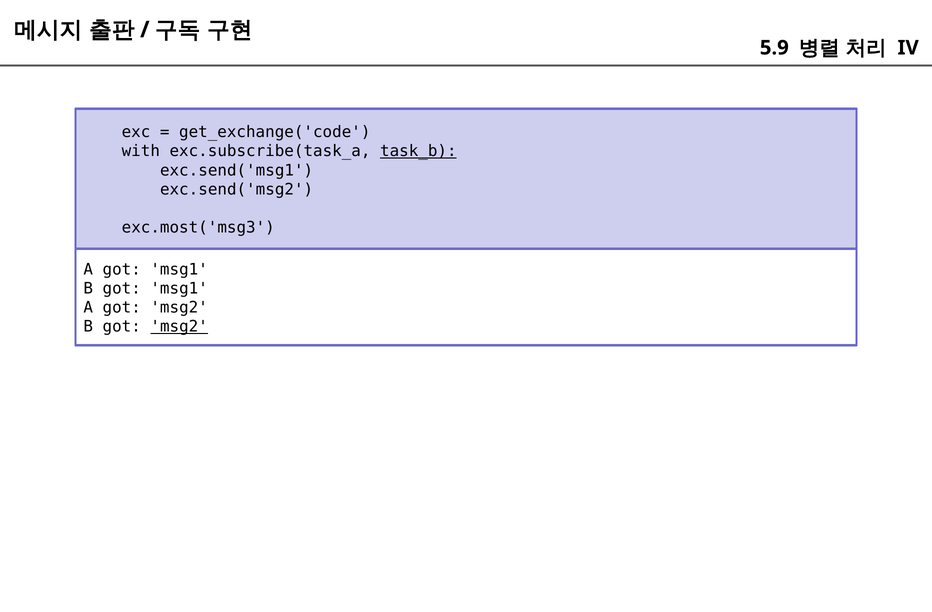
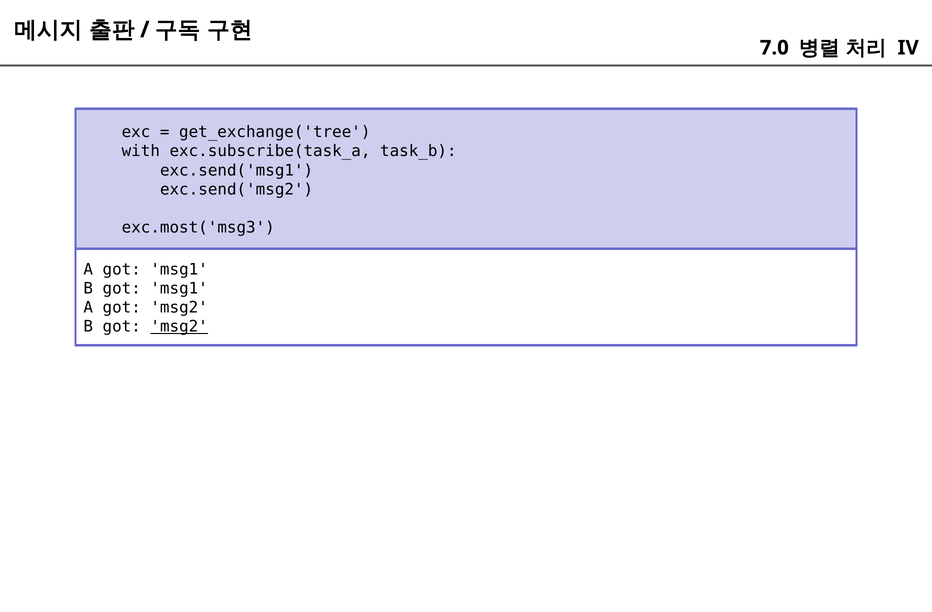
5.9: 5.9 -> 7.0 (774, 48)
get_exchange('code: get_exchange('code -> get_exchange('tree (275, 132)
task_b underline: present -> none (418, 151)
